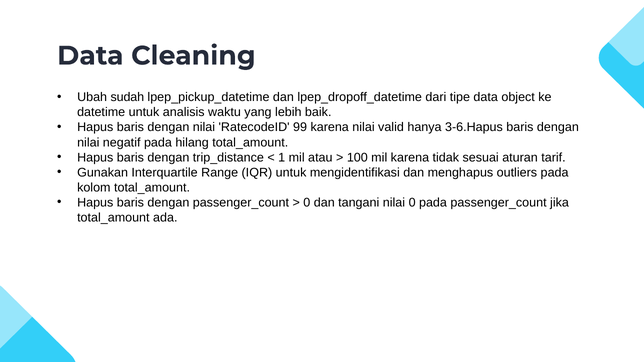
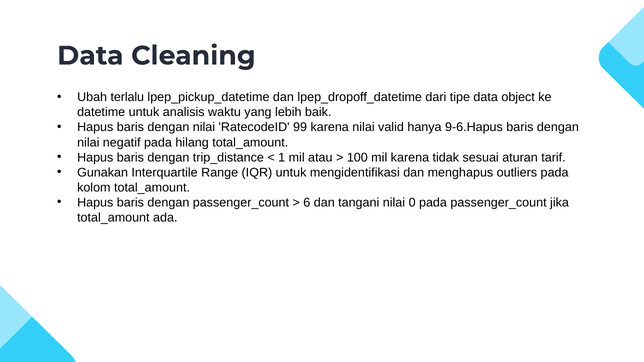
sudah: sudah -> terlalu (127, 97)
3-6.Hapus: 3-6.Hapus -> 9-6.Hapus (474, 127)
0: 0 -> 6 (307, 203)
